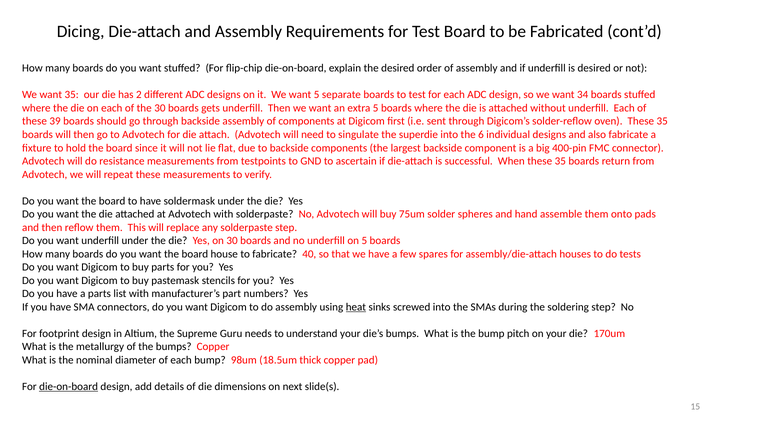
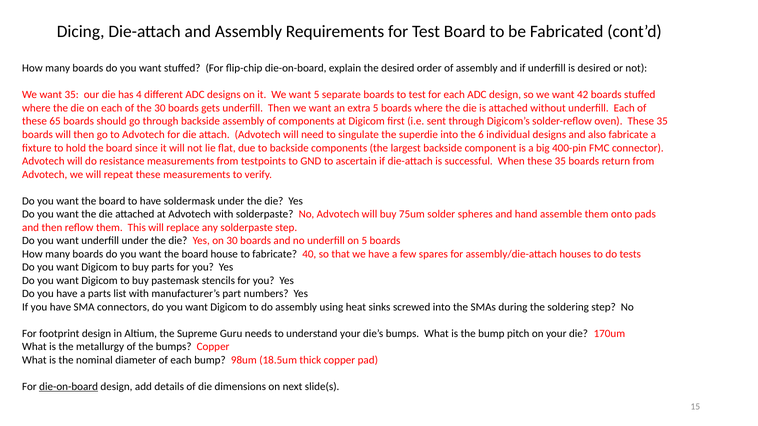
2: 2 -> 4 (139, 95)
34: 34 -> 42 (583, 95)
39: 39 -> 65 (55, 121)
heat underline: present -> none (356, 307)
